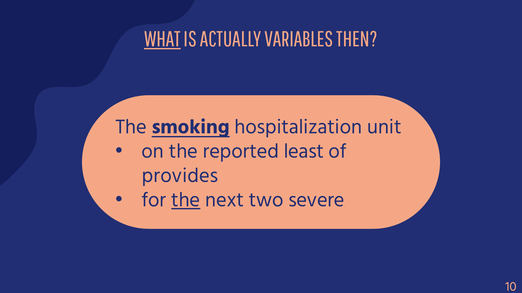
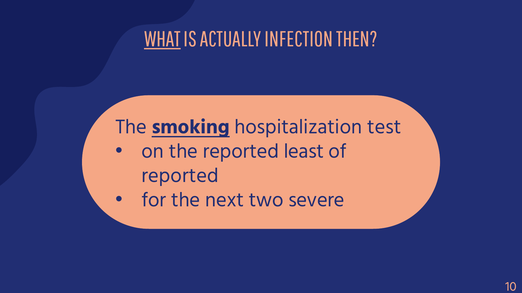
VARIABLES: VARIABLES -> INFECTION (299, 40)
unit: unit -> test (384, 127)
provides: provides -> reported (180, 176)
the underline: present -> none (186, 200)
